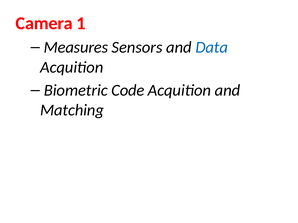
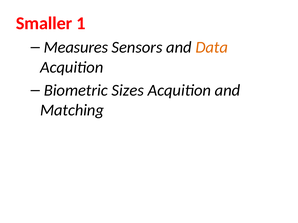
Camera: Camera -> Smaller (44, 23)
Data colour: blue -> orange (212, 47)
Code: Code -> Sizes (128, 90)
